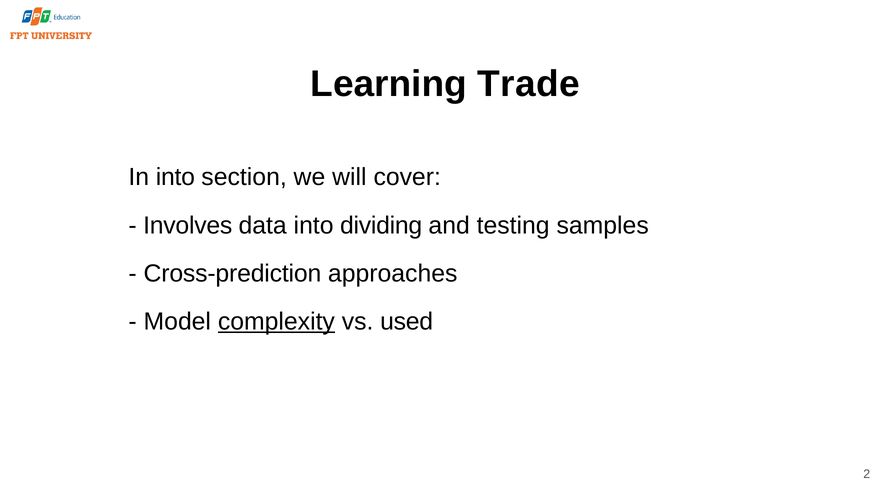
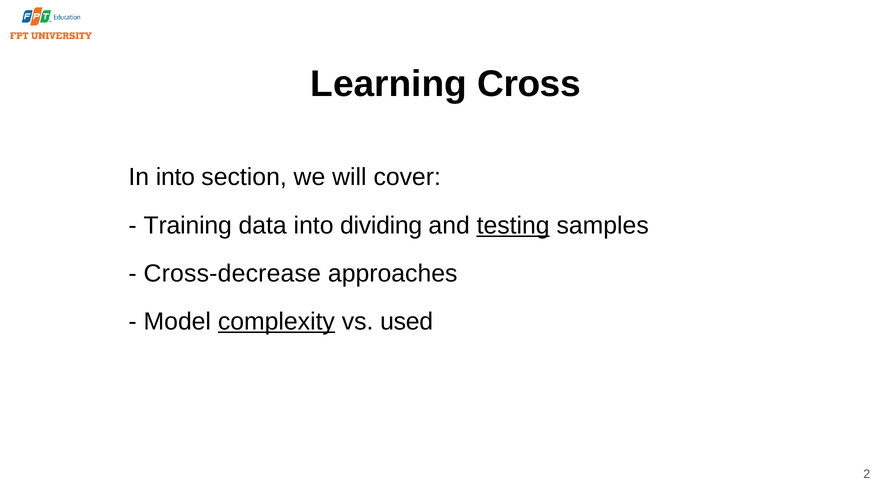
Trade: Trade -> Cross (529, 84)
Involves: Involves -> Training (188, 226)
testing underline: none -> present (513, 226)
Cross-prediction: Cross-prediction -> Cross-decrease (232, 274)
